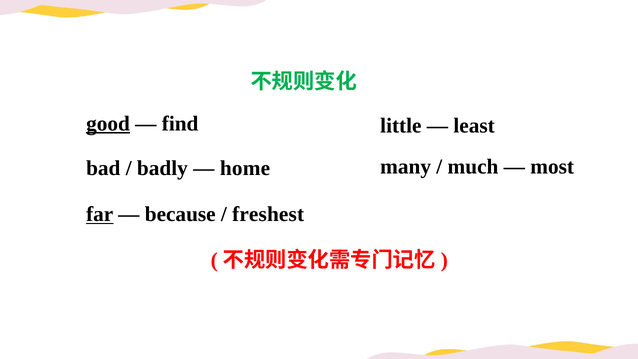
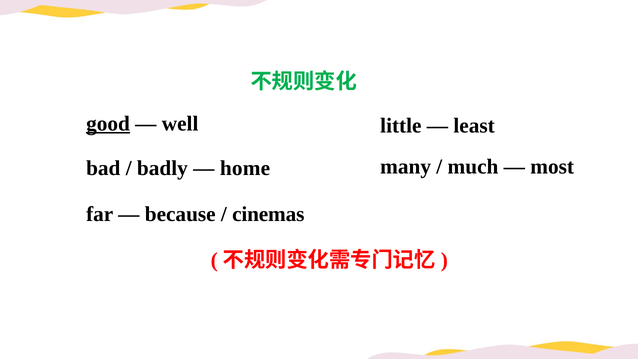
find: find -> well (180, 124)
far underline: present -> none (100, 214)
freshest: freshest -> cinemas (268, 214)
